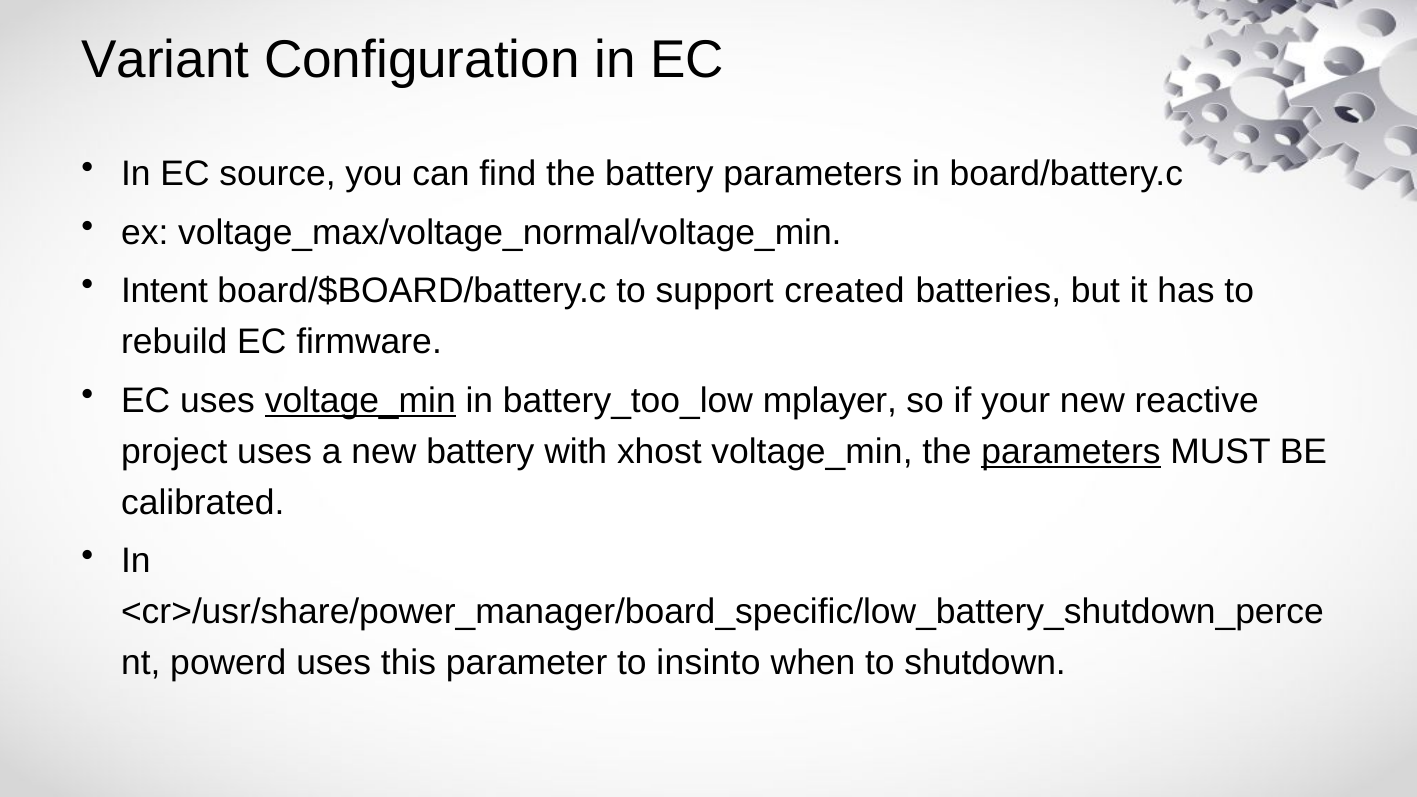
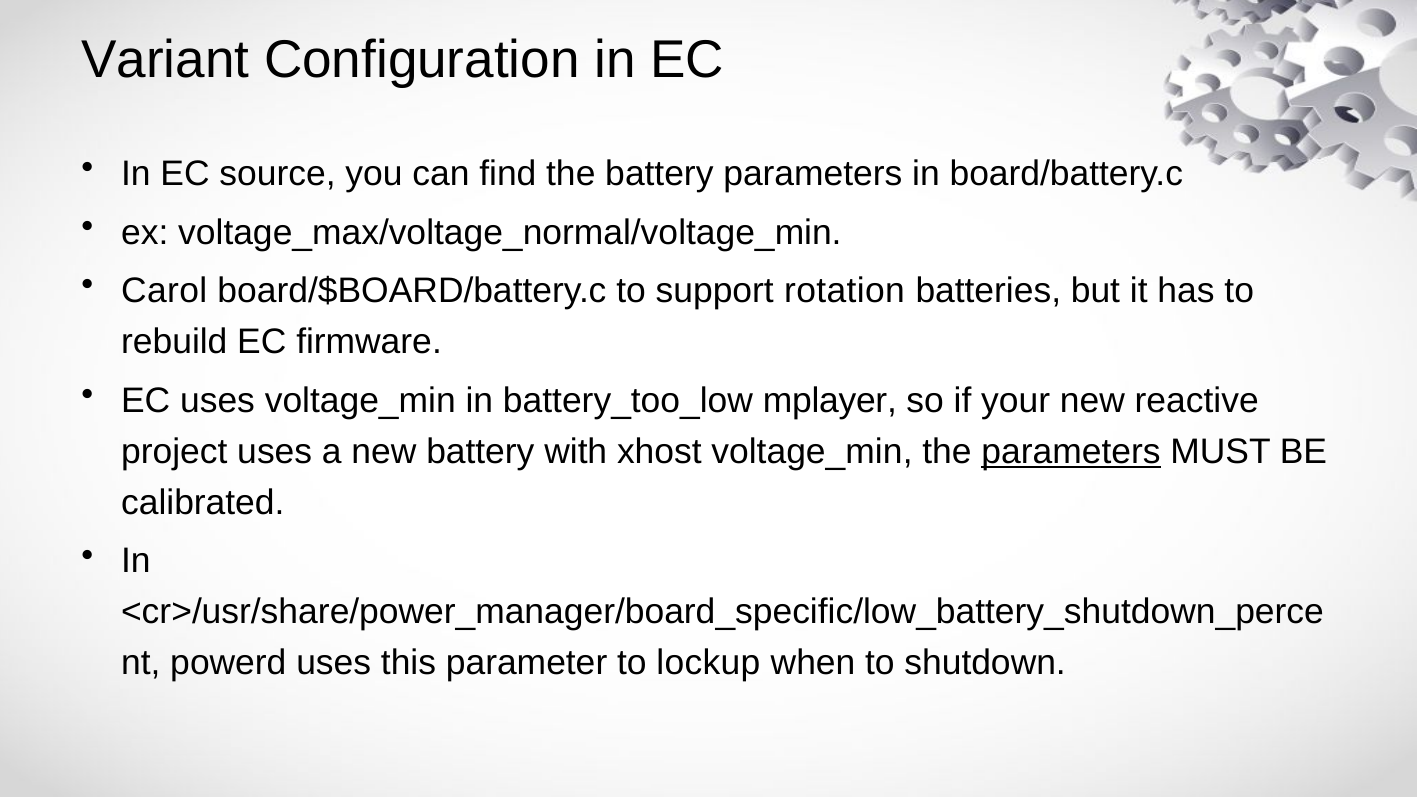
Intent: Intent -> Carol (164, 291)
created: created -> rotation (844, 291)
voltage_min underline: present -> none (360, 401)
insinto: insinto -> lockup (708, 663)
